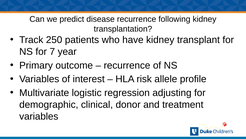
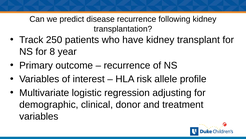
7: 7 -> 8 (52, 51)
